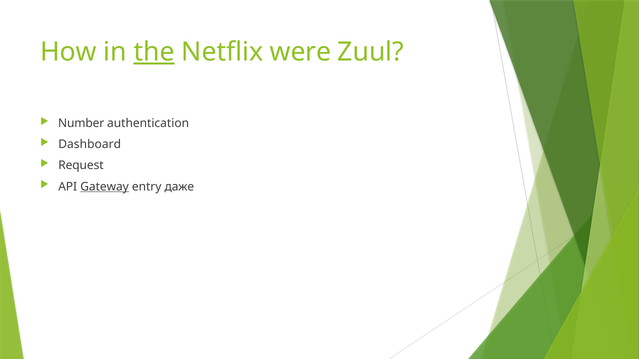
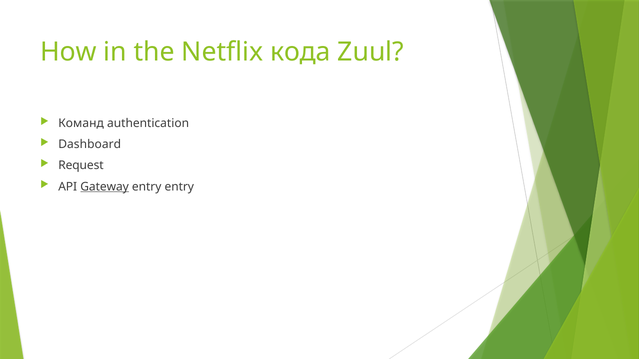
the underline: present -> none (154, 52)
were: were -> кода (300, 52)
Number: Number -> Команд (81, 124)
entry даже: даже -> entry (179, 187)
